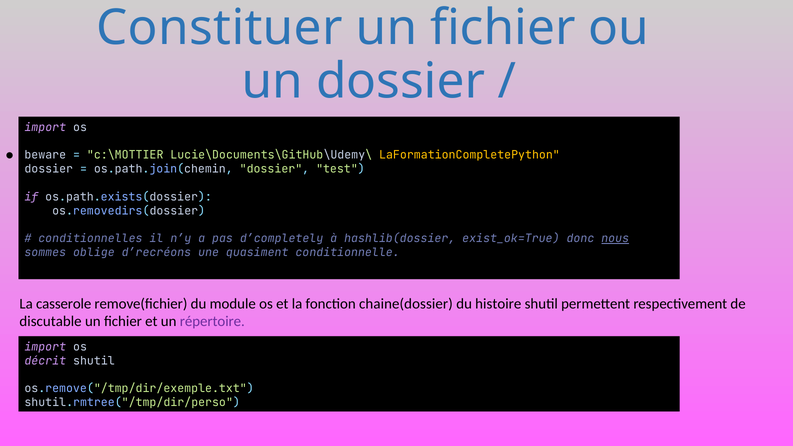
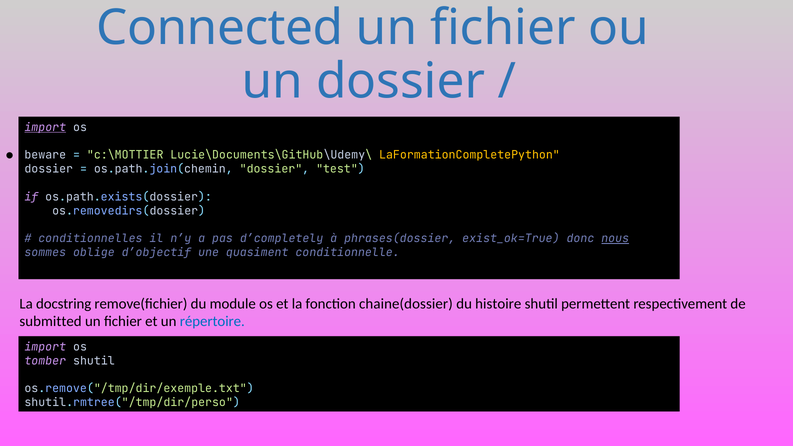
Constituer: Constituer -> Connected (220, 28)
import underline: none -> present (45, 127)
hashlib(dossier: hashlib(dossier -> phrases(dossier (400, 238)
d’recréons: d’recréons -> d’objectif (156, 252)
casserole: casserole -> docstring (64, 304)
discutable: discutable -> submitted (51, 322)
répertoire colour: purple -> blue (212, 322)
décrit: décrit -> tomber (45, 361)
